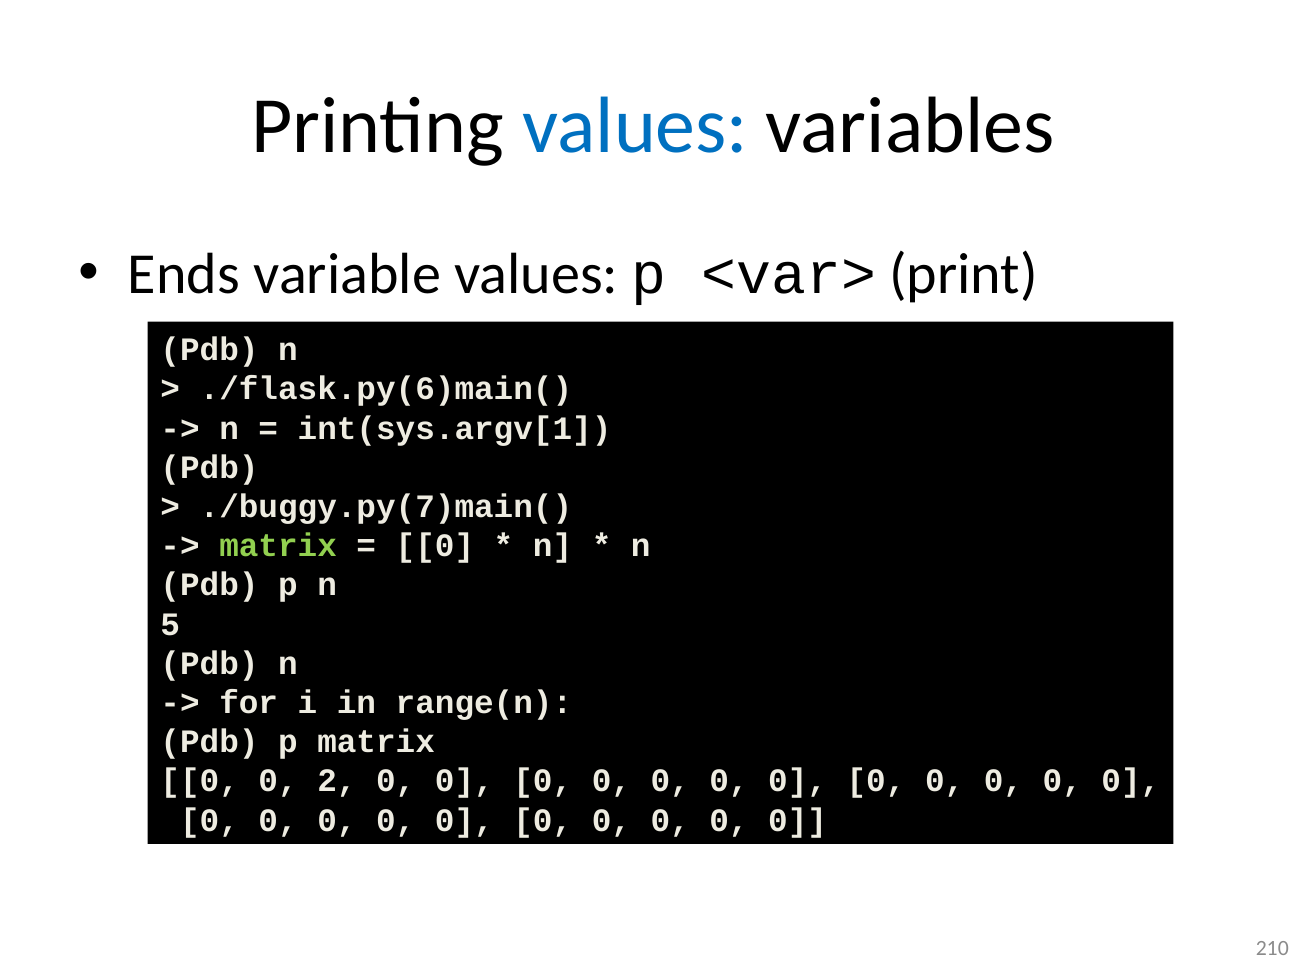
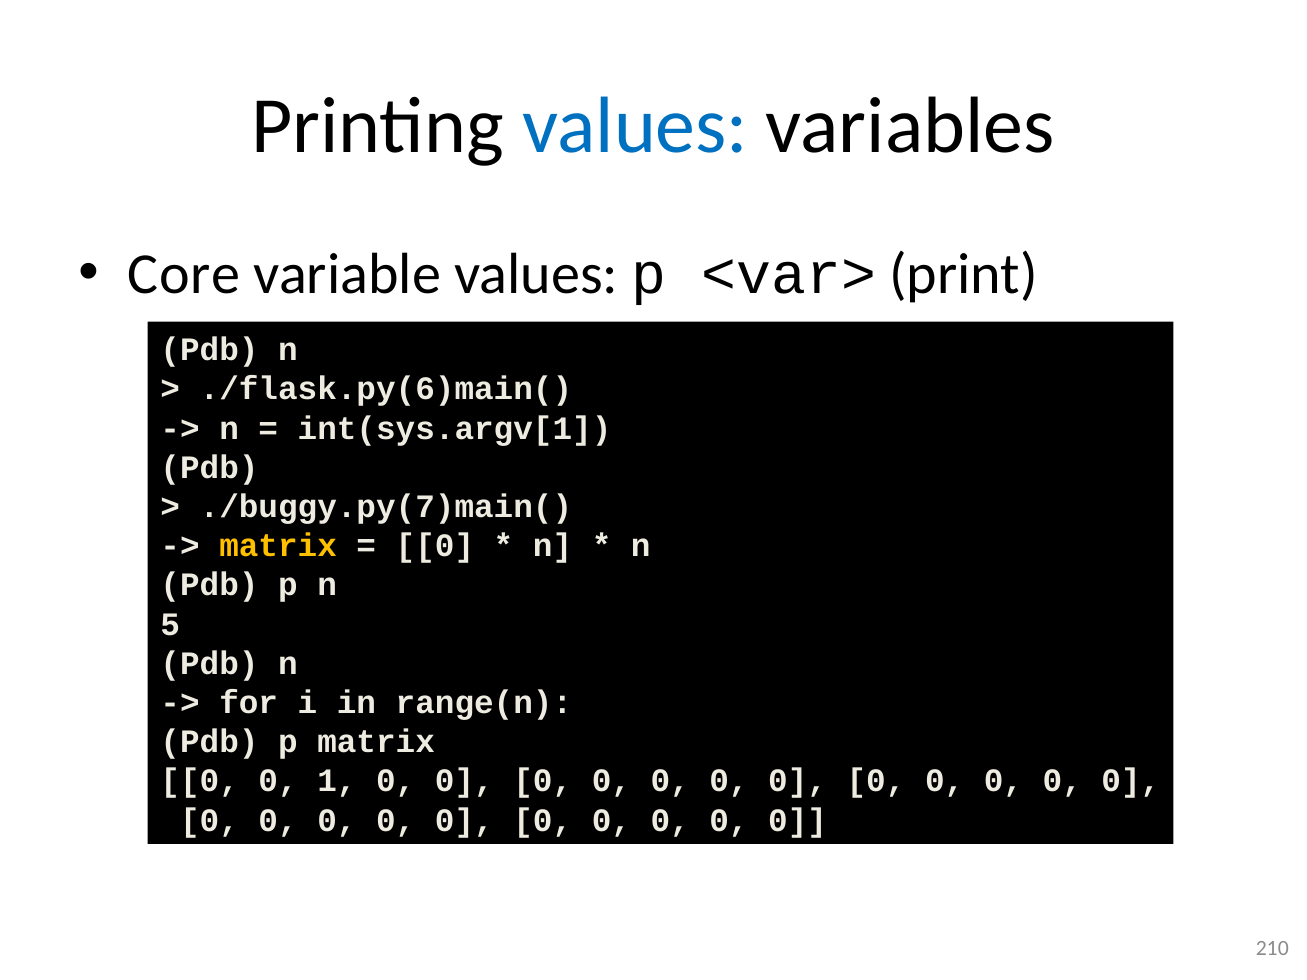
Ends: Ends -> Core (184, 274)
matrix colour: light green -> yellow (278, 546)
2: 2 -> 1 (337, 781)
